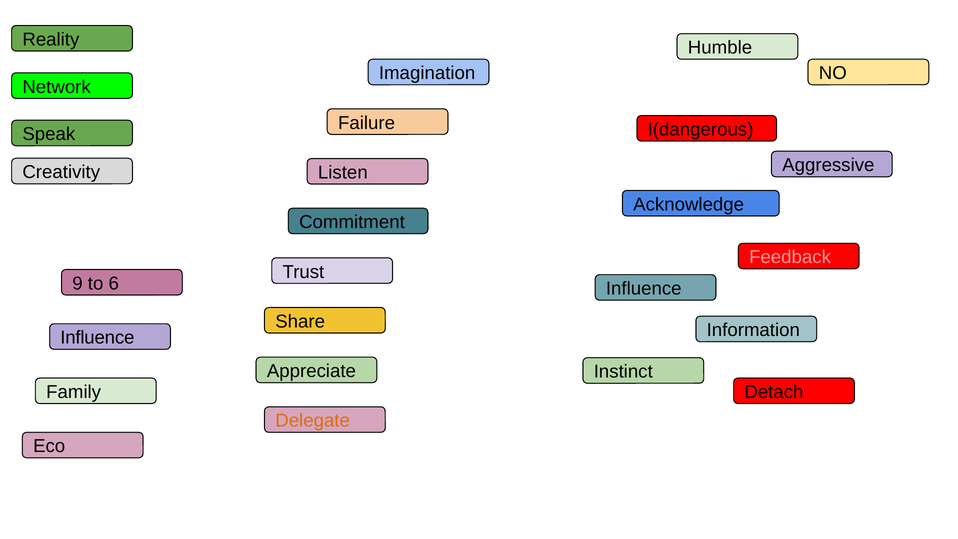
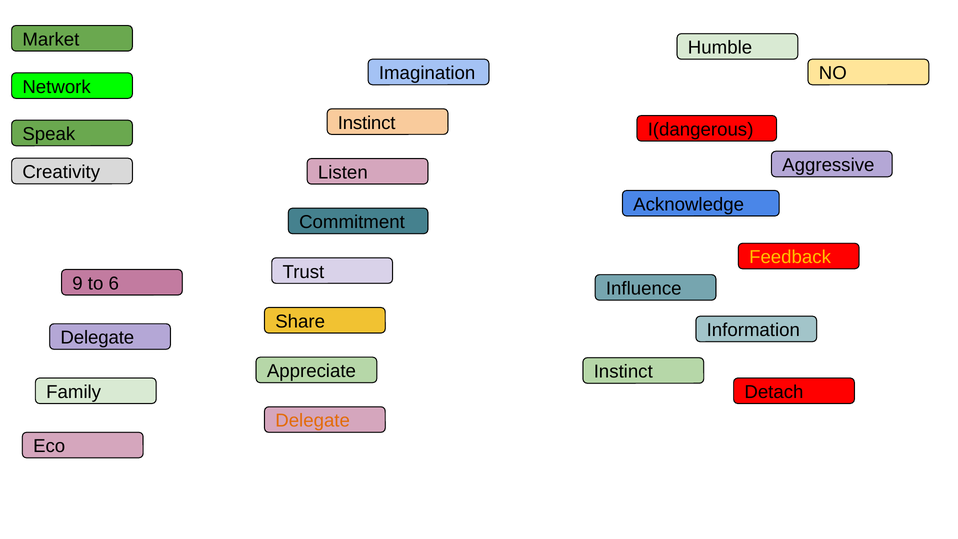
Reality: Reality -> Market (51, 40)
Failure: Failure -> Instinct (367, 123)
Feedback colour: pink -> yellow (790, 257)
Influence: Influence -> Delegate (97, 338)
